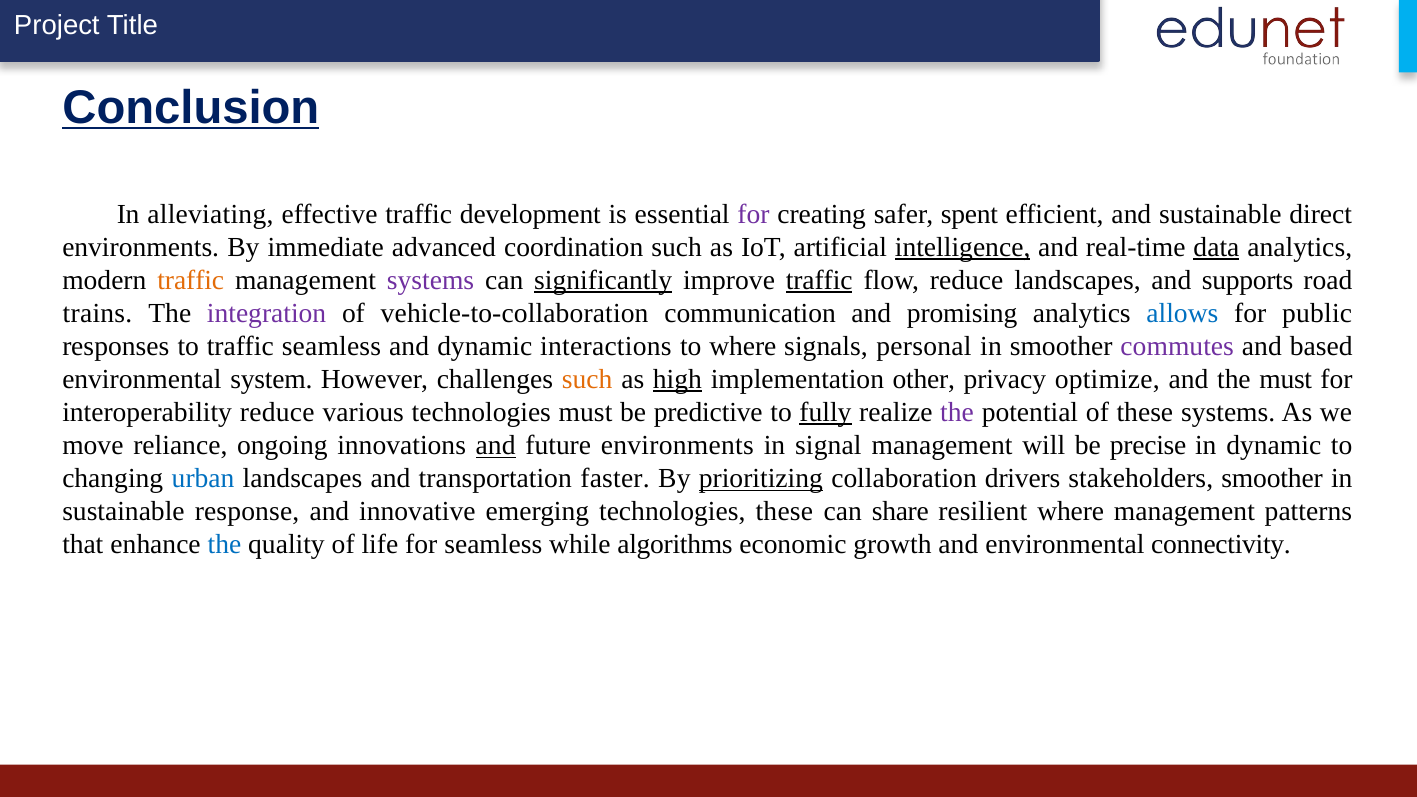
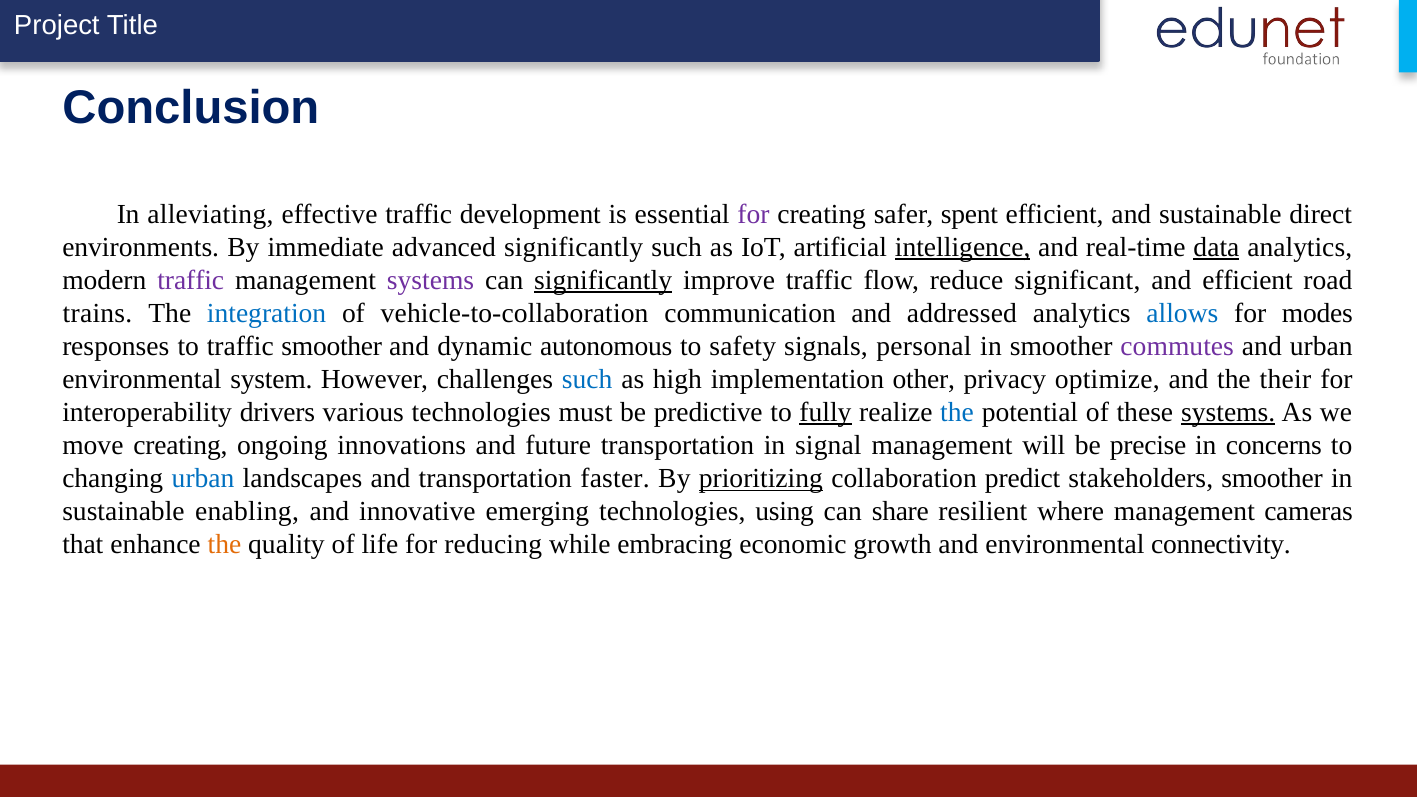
Conclusion underline: present -> none (191, 108)
advanced coordination: coordination -> significantly (574, 247)
traffic colour: orange -> purple (191, 280)
traffic underline: present -> none (819, 280)
reduce landscapes: landscapes -> significant (1077, 280)
and supports: supports -> efficient (1248, 280)
integration colour: purple -> blue (267, 313)
promising: promising -> addressed (962, 313)
public: public -> modes (1317, 313)
traffic seamless: seamless -> smoother (332, 346)
interactions: interactions -> autonomous (606, 346)
to where: where -> safety (743, 346)
and based: based -> urban (1321, 346)
such colour: orange -> blue (587, 379)
high underline: present -> none (677, 379)
the must: must -> their (1285, 379)
interoperability reduce: reduce -> drivers (277, 412)
the colour: purple -> blue (957, 412)
systems underline: none -> present (1228, 412)
move reliance: reliance -> creating (180, 446)
and underline: present -> none (496, 446)
future environments: environments -> transportation (677, 446)
in dynamic: dynamic -> concerns (1274, 446)
drivers: drivers -> predict (1023, 479)
response: response -> enabling (247, 512)
technologies these: these -> using (785, 512)
patterns: patterns -> cameras (1309, 512)
the colour: blue -> orange (225, 545)
for seamless: seamless -> reducing (493, 545)
algorithms: algorithms -> embracing (675, 545)
